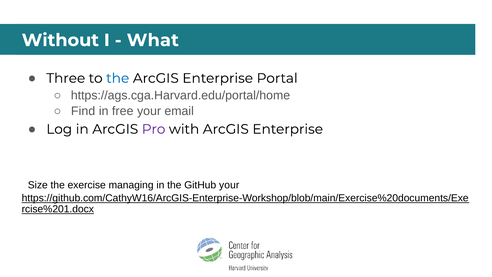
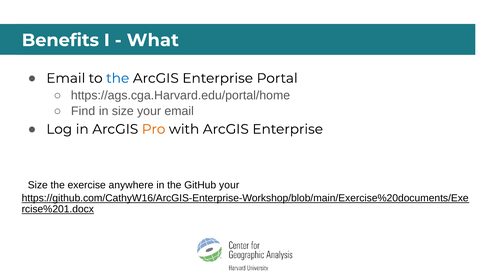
Without: Without -> Benefits (60, 40)
Three: Three -> Email (66, 78)
in free: free -> size (123, 111)
Pro colour: purple -> orange (154, 129)
managing: managing -> anywhere (131, 185)
